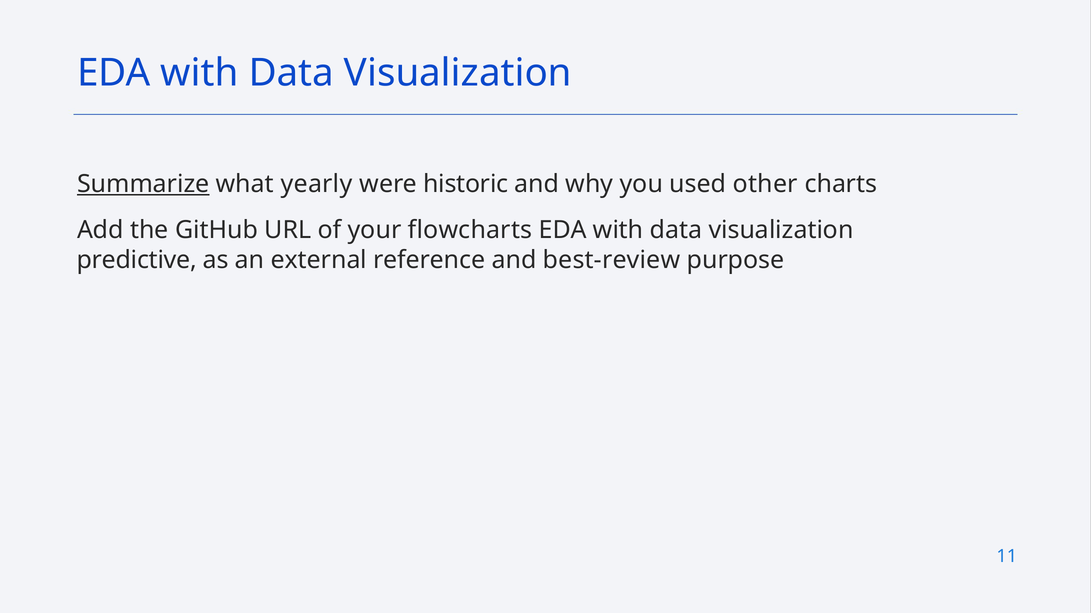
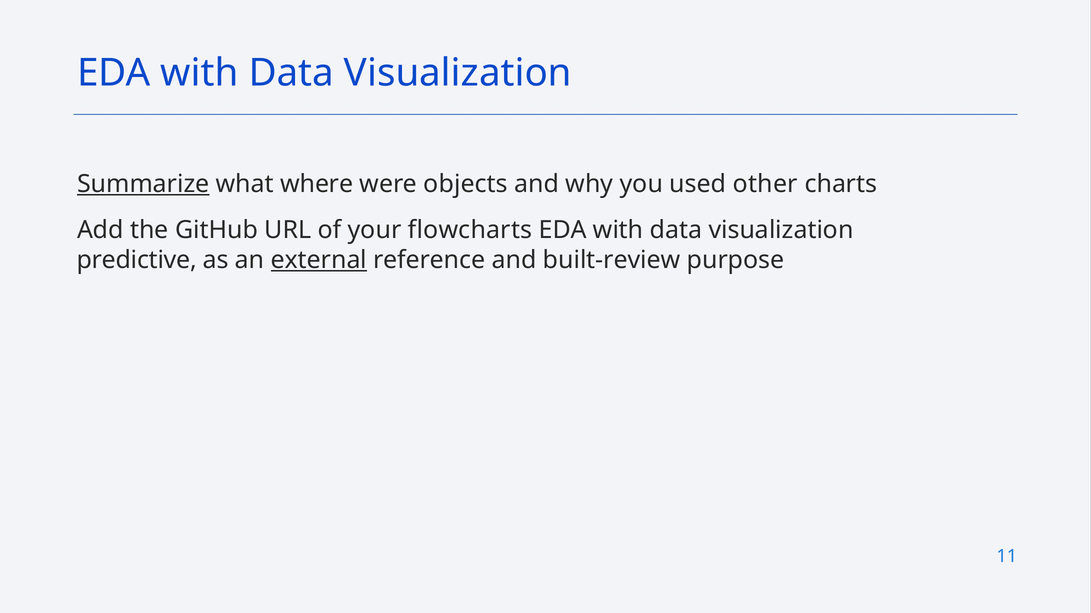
yearly: yearly -> where (317, 184)
historic: historic -> objects (466, 184)
external underline: none -> present (319, 260)
best-review: best-review -> built-review (612, 260)
